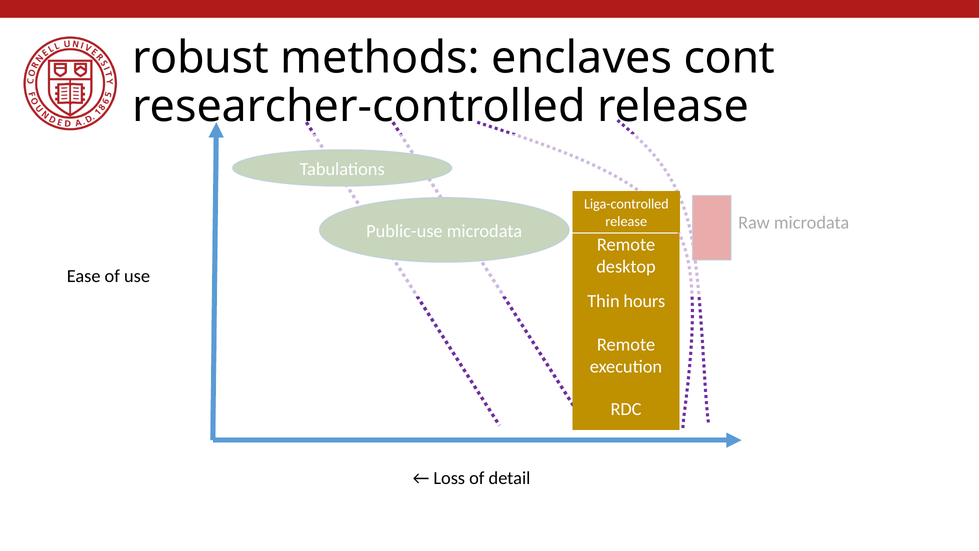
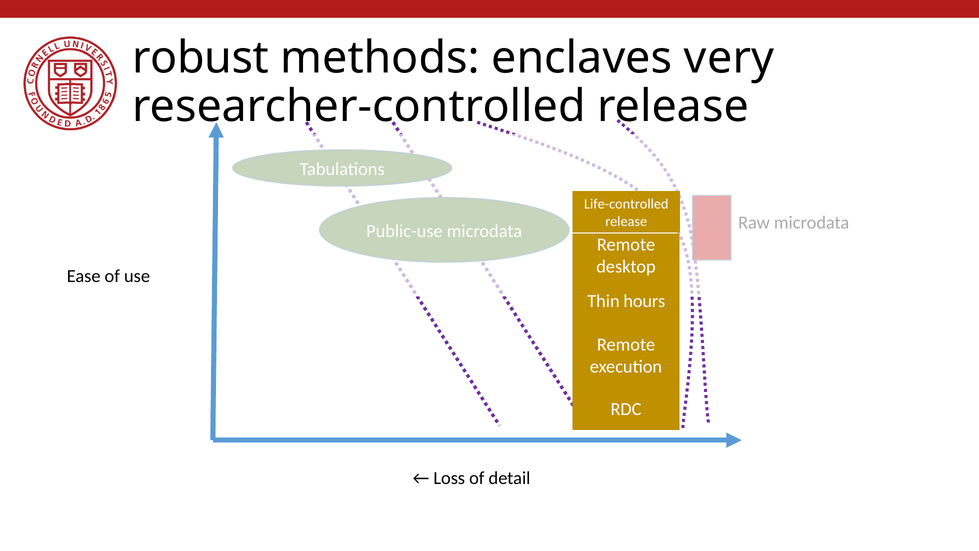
cont: cont -> very (729, 58)
Liga-controlled: Liga-controlled -> Life-controlled (626, 204)
